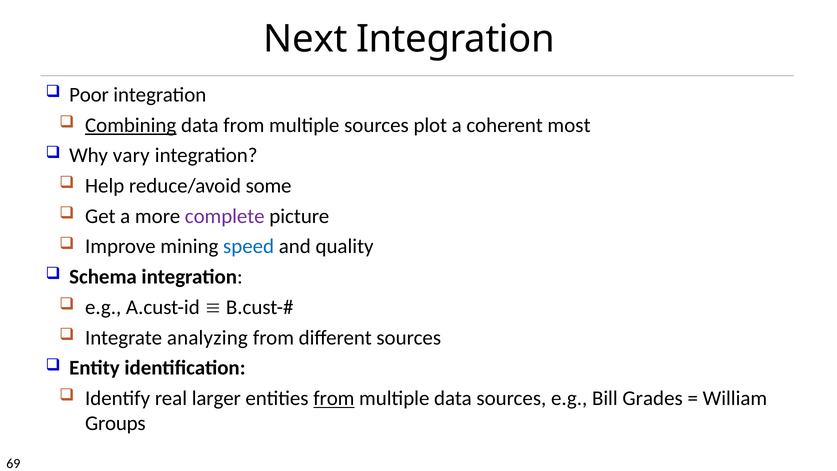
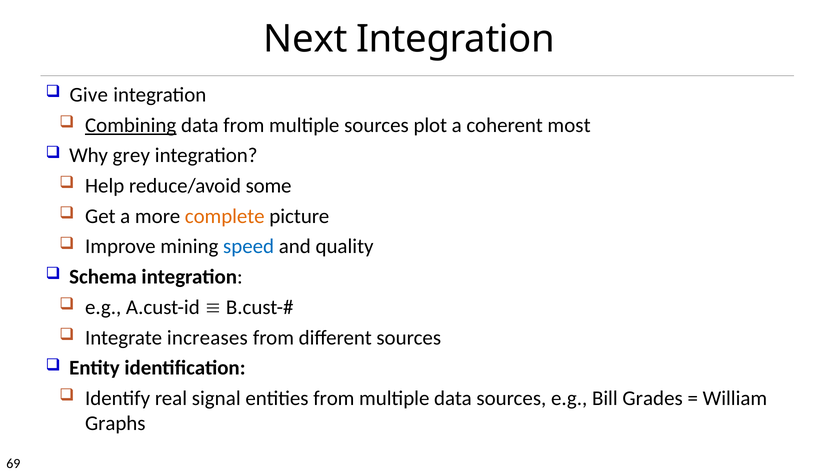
Poor: Poor -> Give (89, 95)
vary: vary -> grey (131, 155)
complete colour: purple -> orange (225, 216)
analyzing: analyzing -> increases (207, 338)
larger: larger -> signal (216, 398)
from underline: present -> none (334, 398)
Groups: Groups -> Graphs (115, 423)
